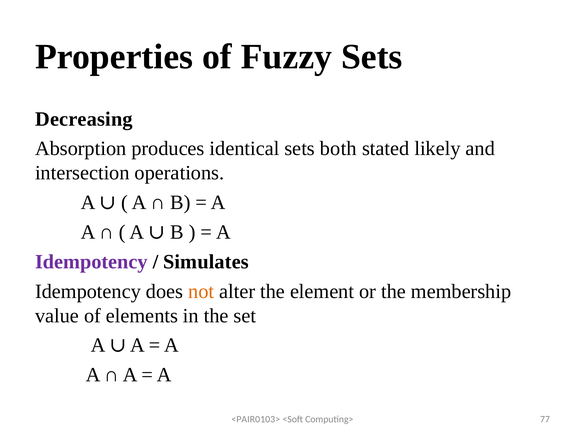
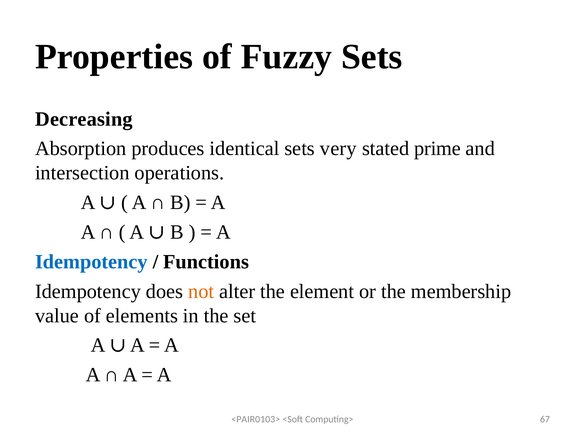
both: both -> very (338, 148)
likely: likely -> prime (438, 148)
Idempotency colour: purple -> blue (91, 262)
Simulates: Simulates -> Functions (206, 262)
77: 77 -> 67 (545, 419)
